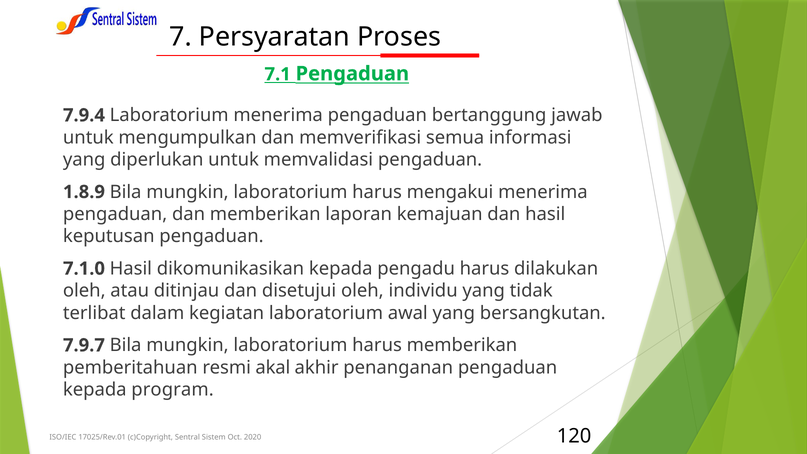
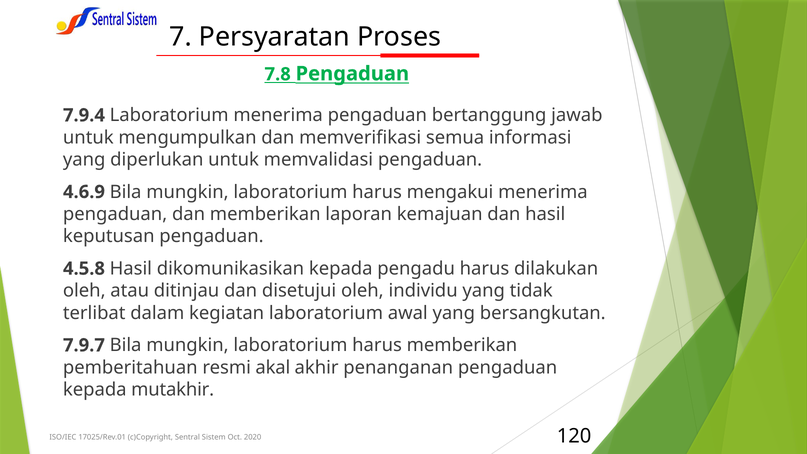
7.1: 7.1 -> 7.8 (278, 74)
1.8.9: 1.8.9 -> 4.6.9 (84, 192)
7.1.0: 7.1.0 -> 4.5.8 (84, 269)
program: program -> mutakhir (173, 390)
